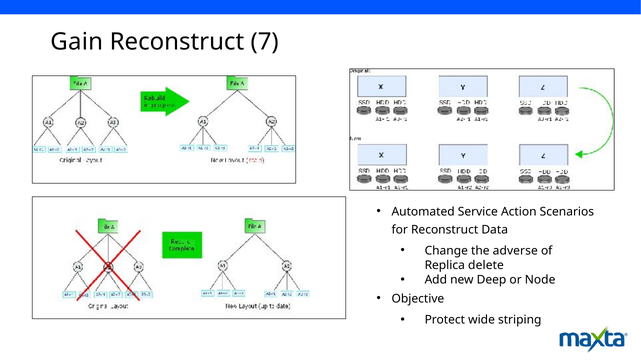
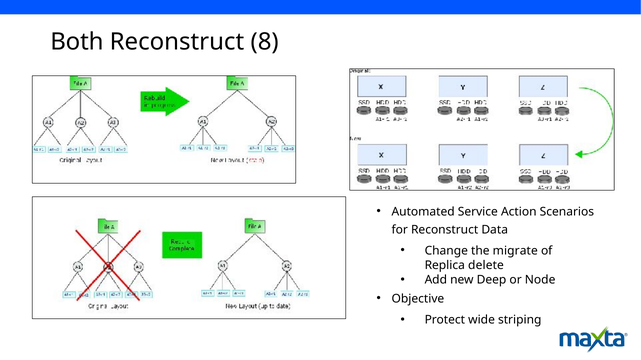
Gain: Gain -> Both (77, 42)
7: 7 -> 8 (265, 42)
adverse: adverse -> migrate (515, 251)
